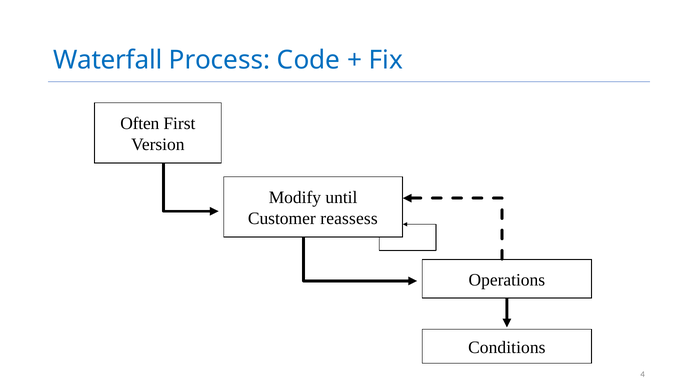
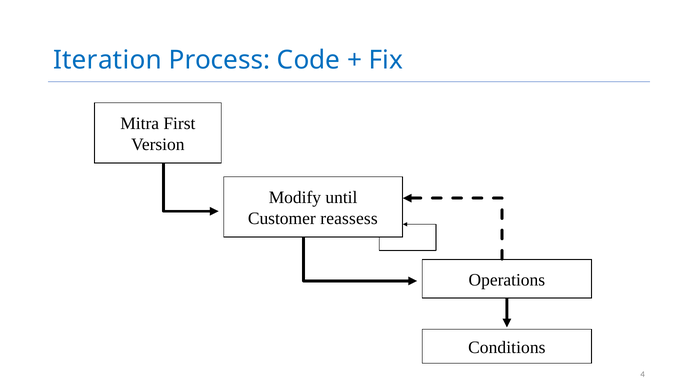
Waterfall: Waterfall -> Iteration (108, 60)
Often: Often -> Mitra (140, 124)
